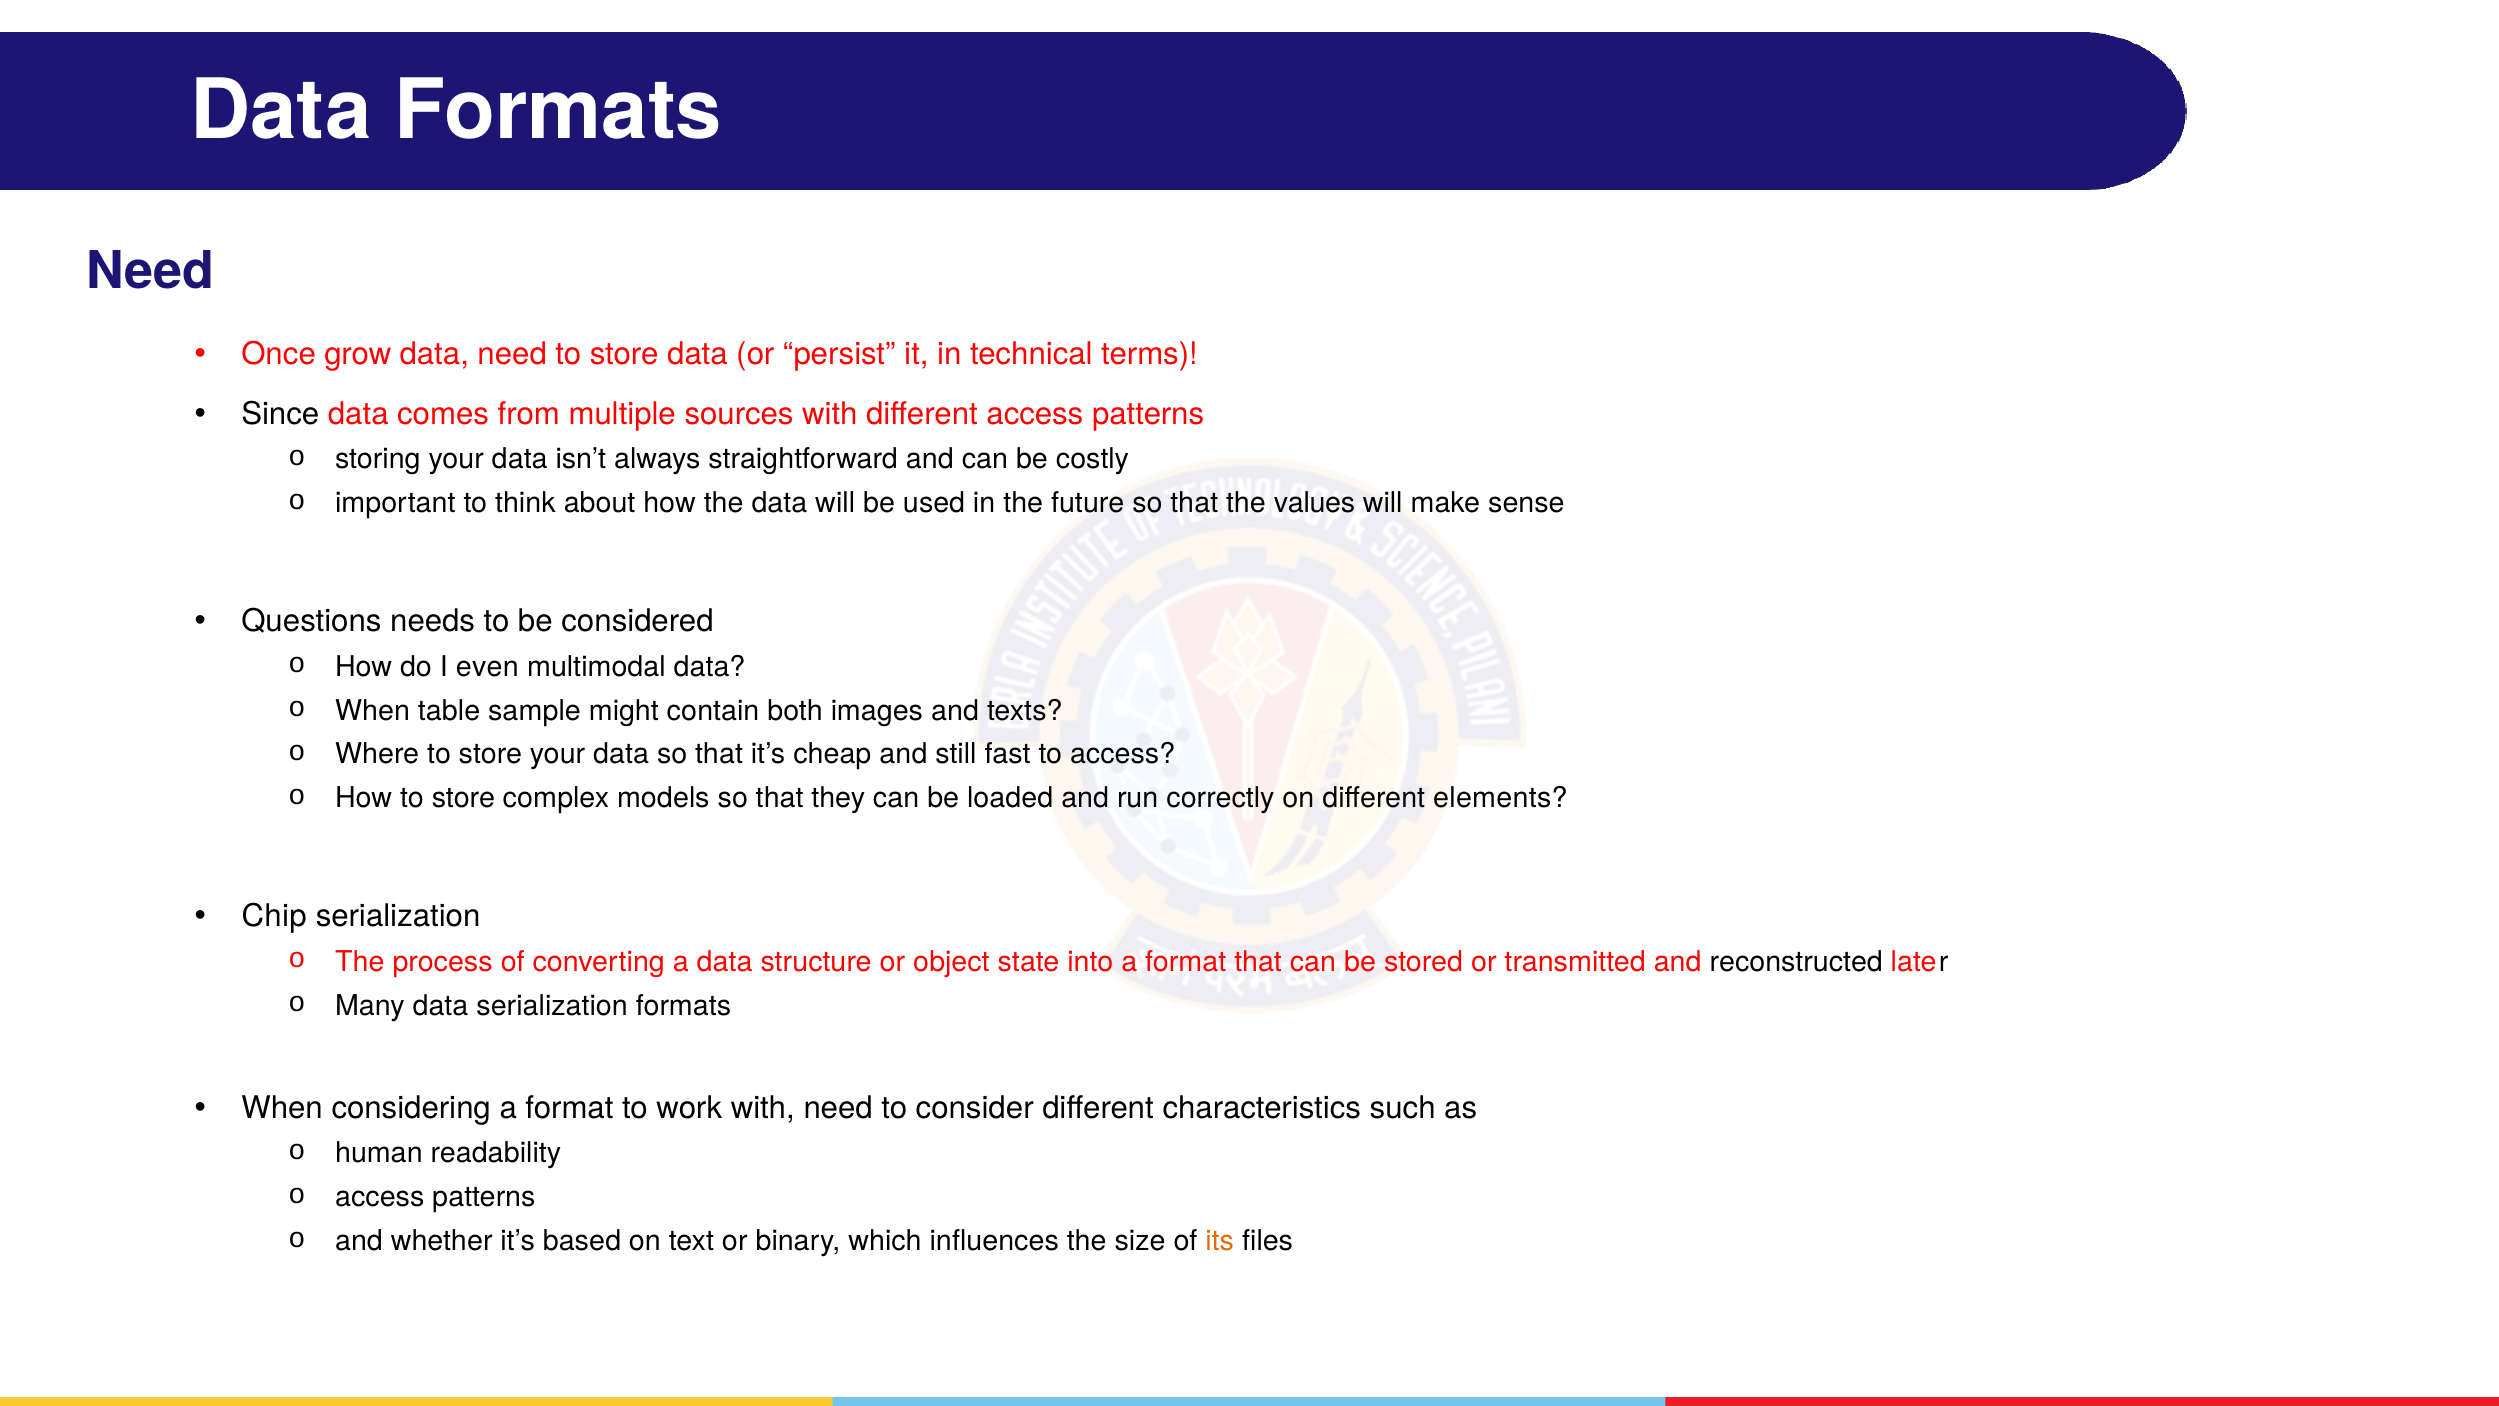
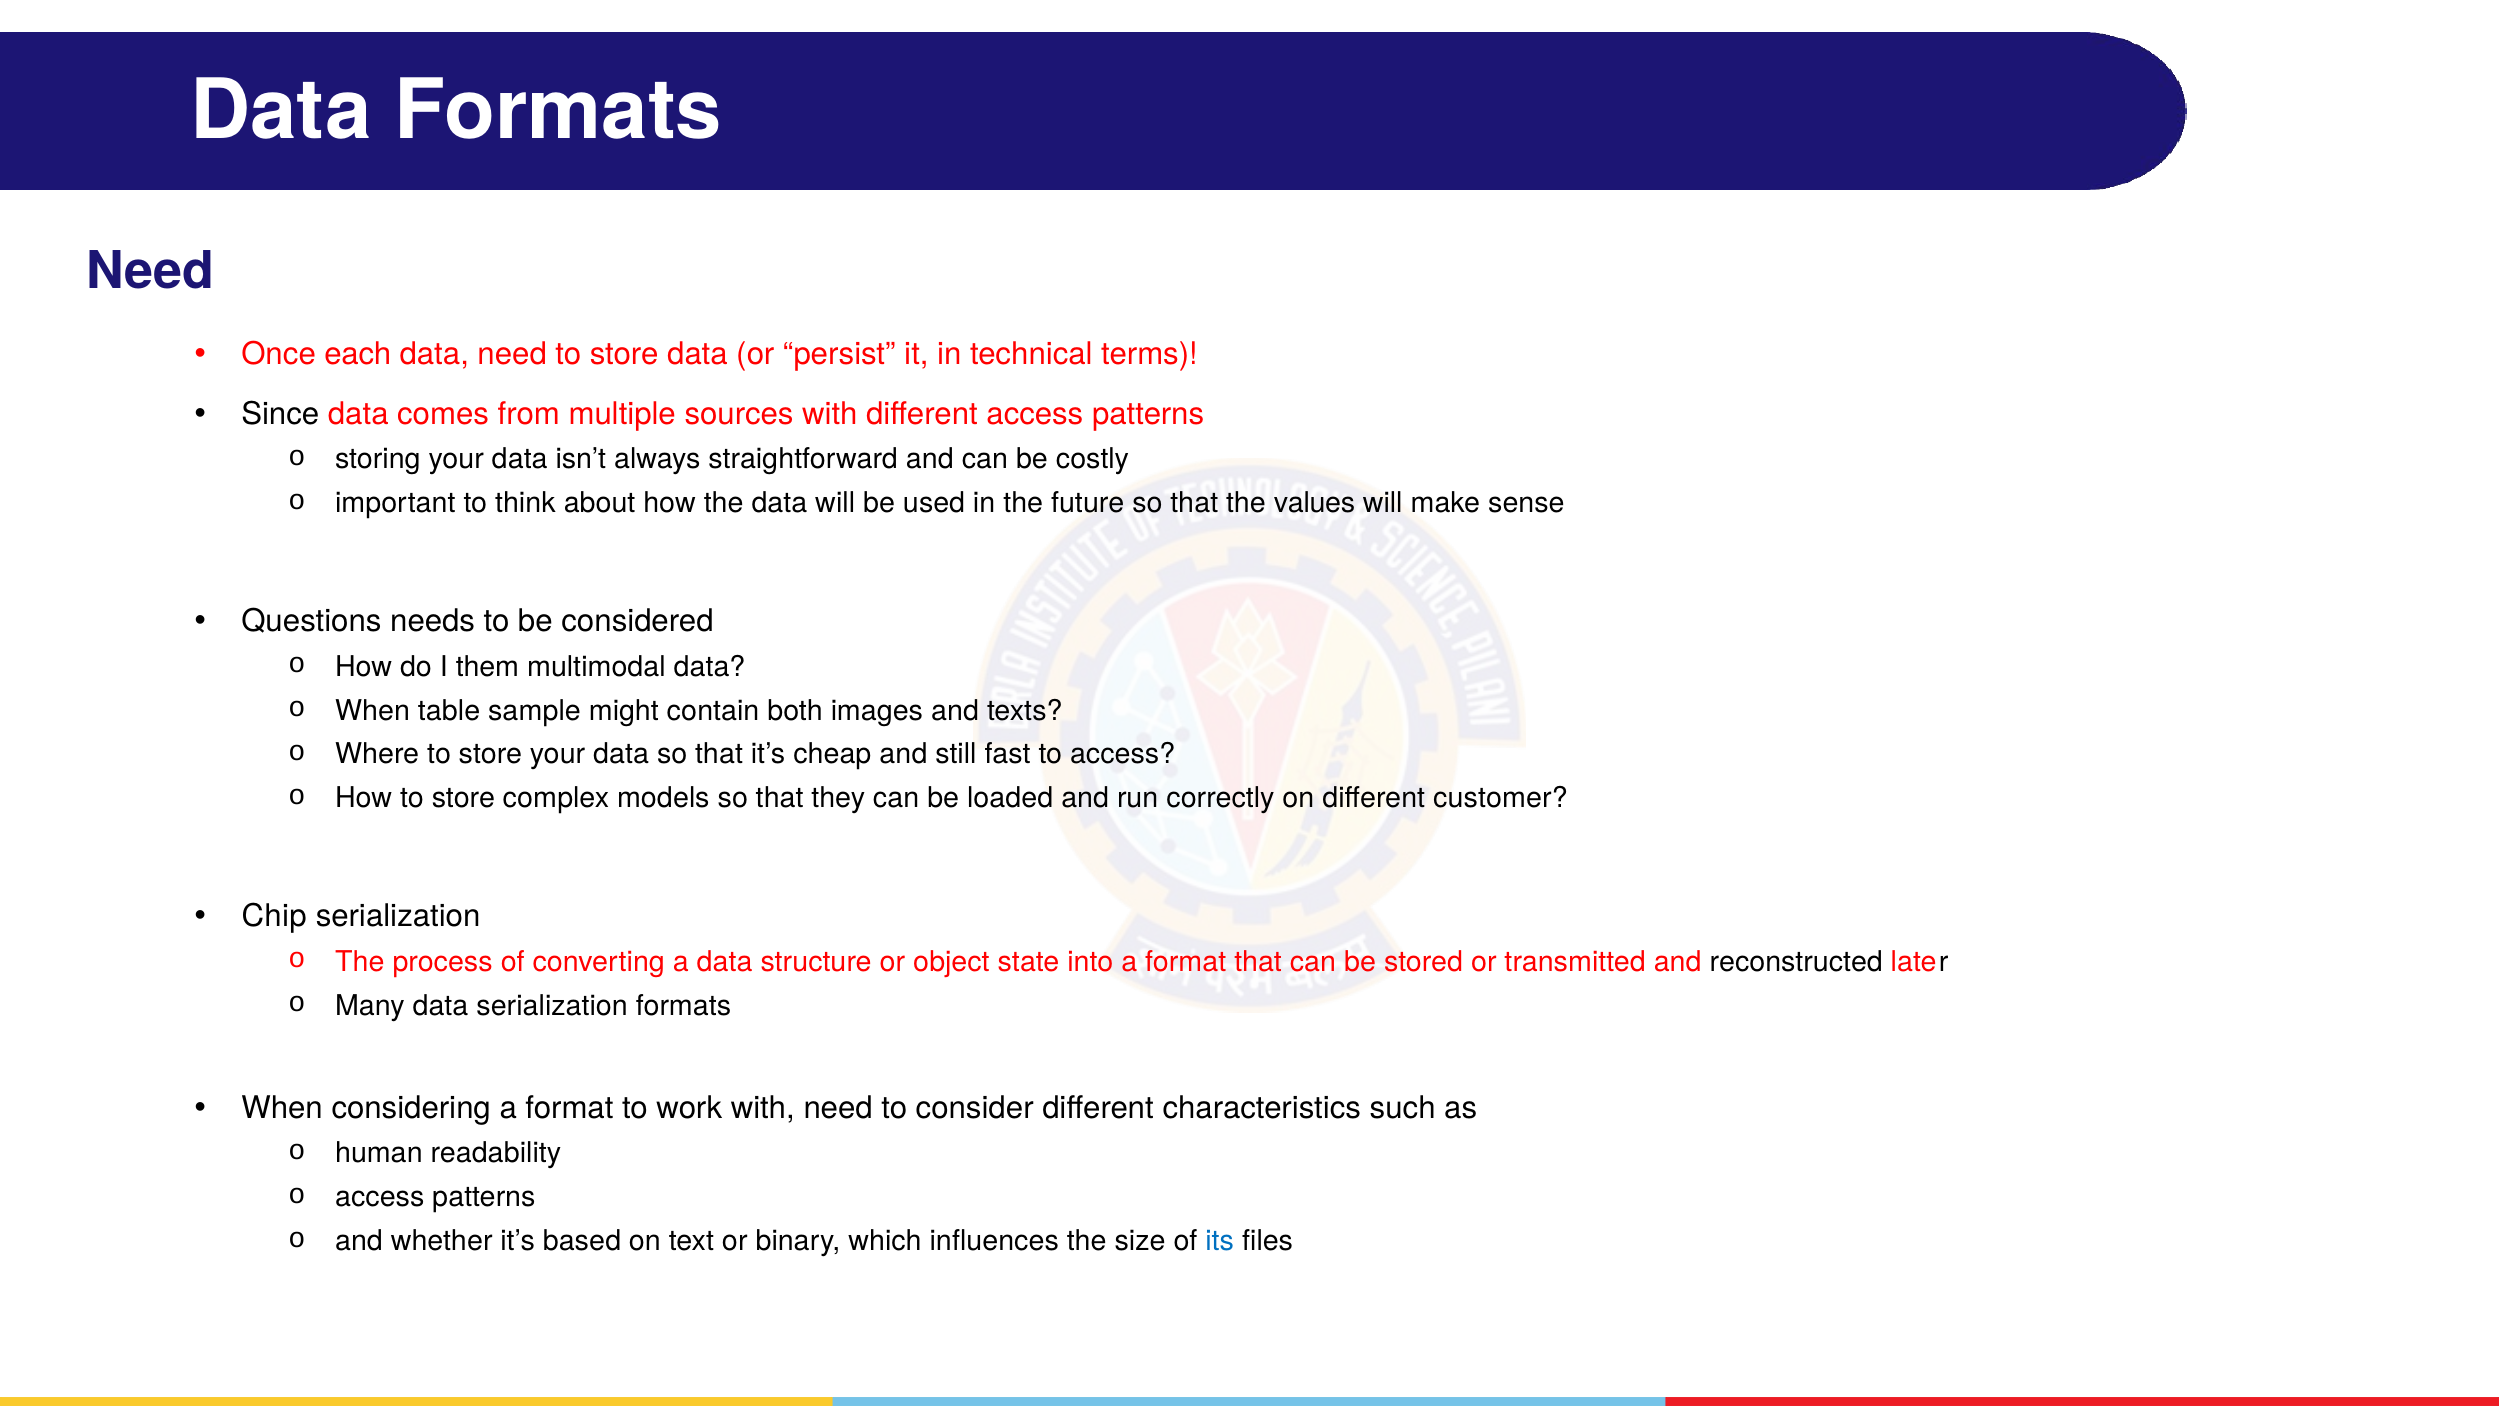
grow: grow -> each (358, 354)
even: even -> them (487, 667)
elements: elements -> customer (1500, 798)
its colour: orange -> blue (1220, 1241)
